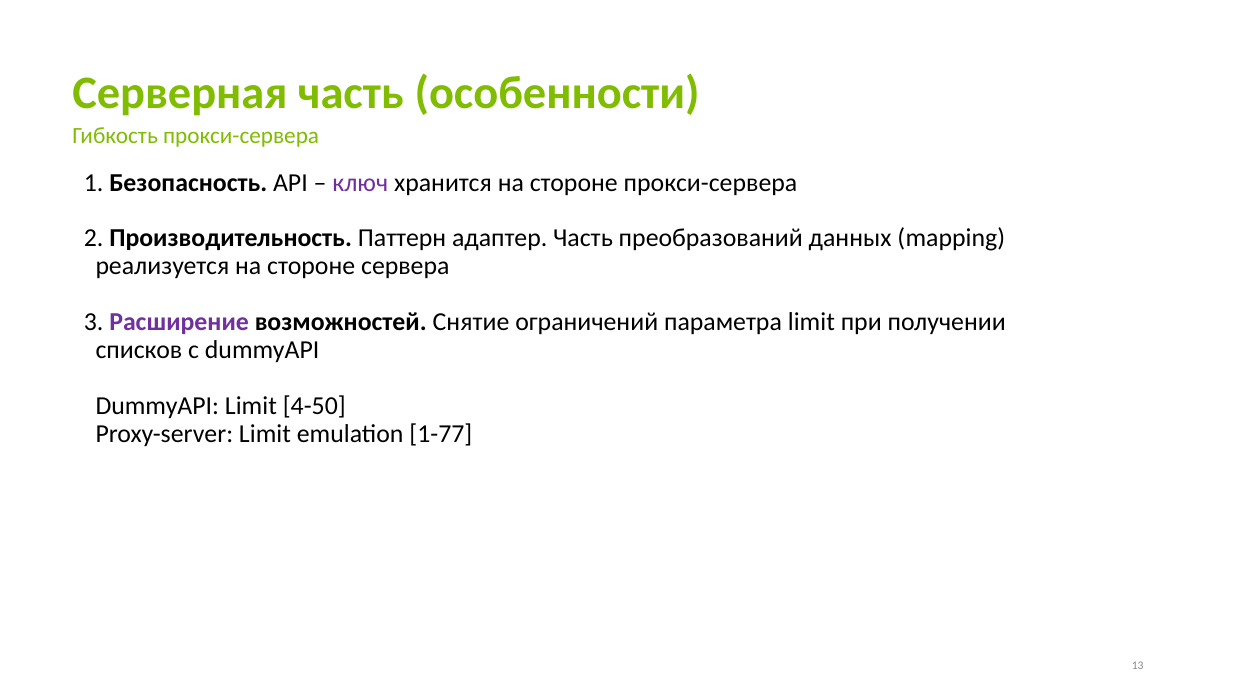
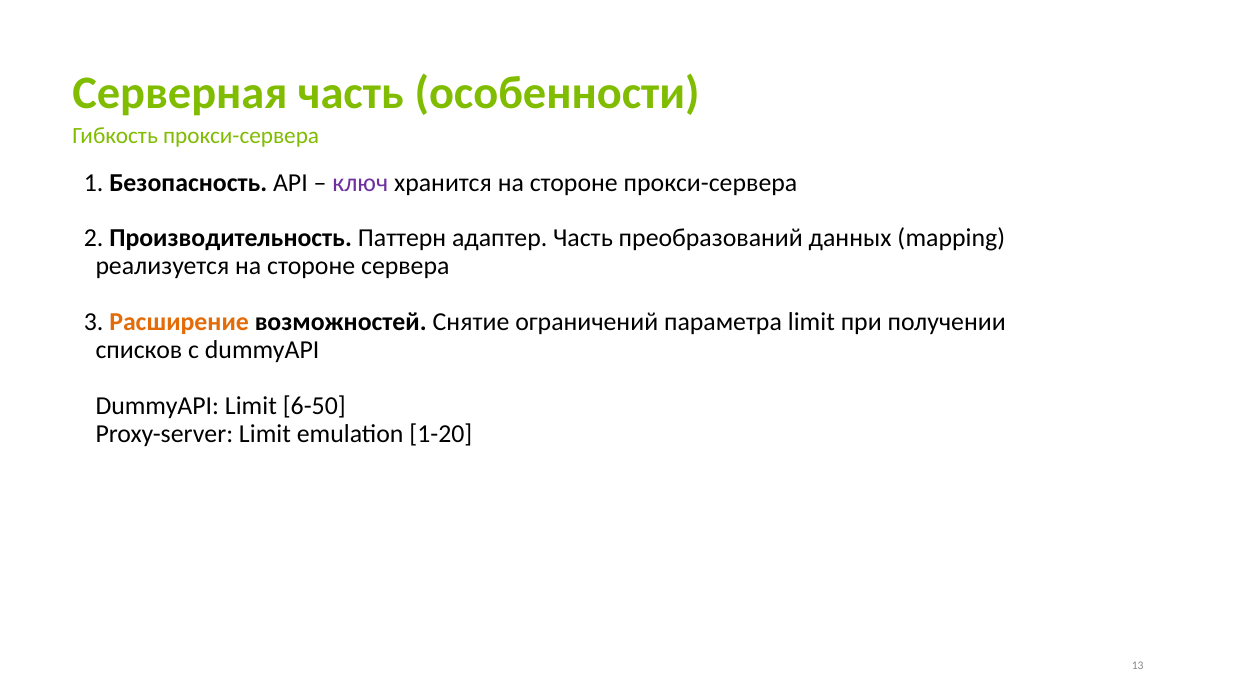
Расширение colour: purple -> orange (179, 322)
4-50: 4-50 -> 6-50 (314, 405)
1-77: 1-77 -> 1-20 (441, 433)
